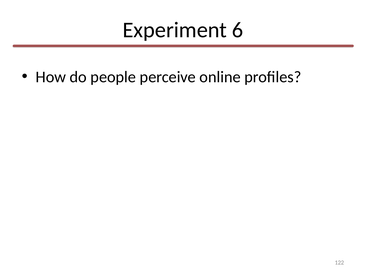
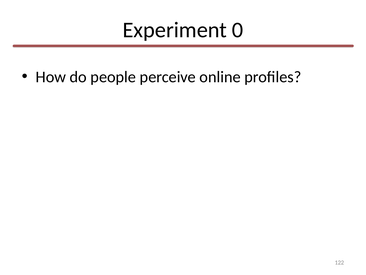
6: 6 -> 0 (238, 30)
